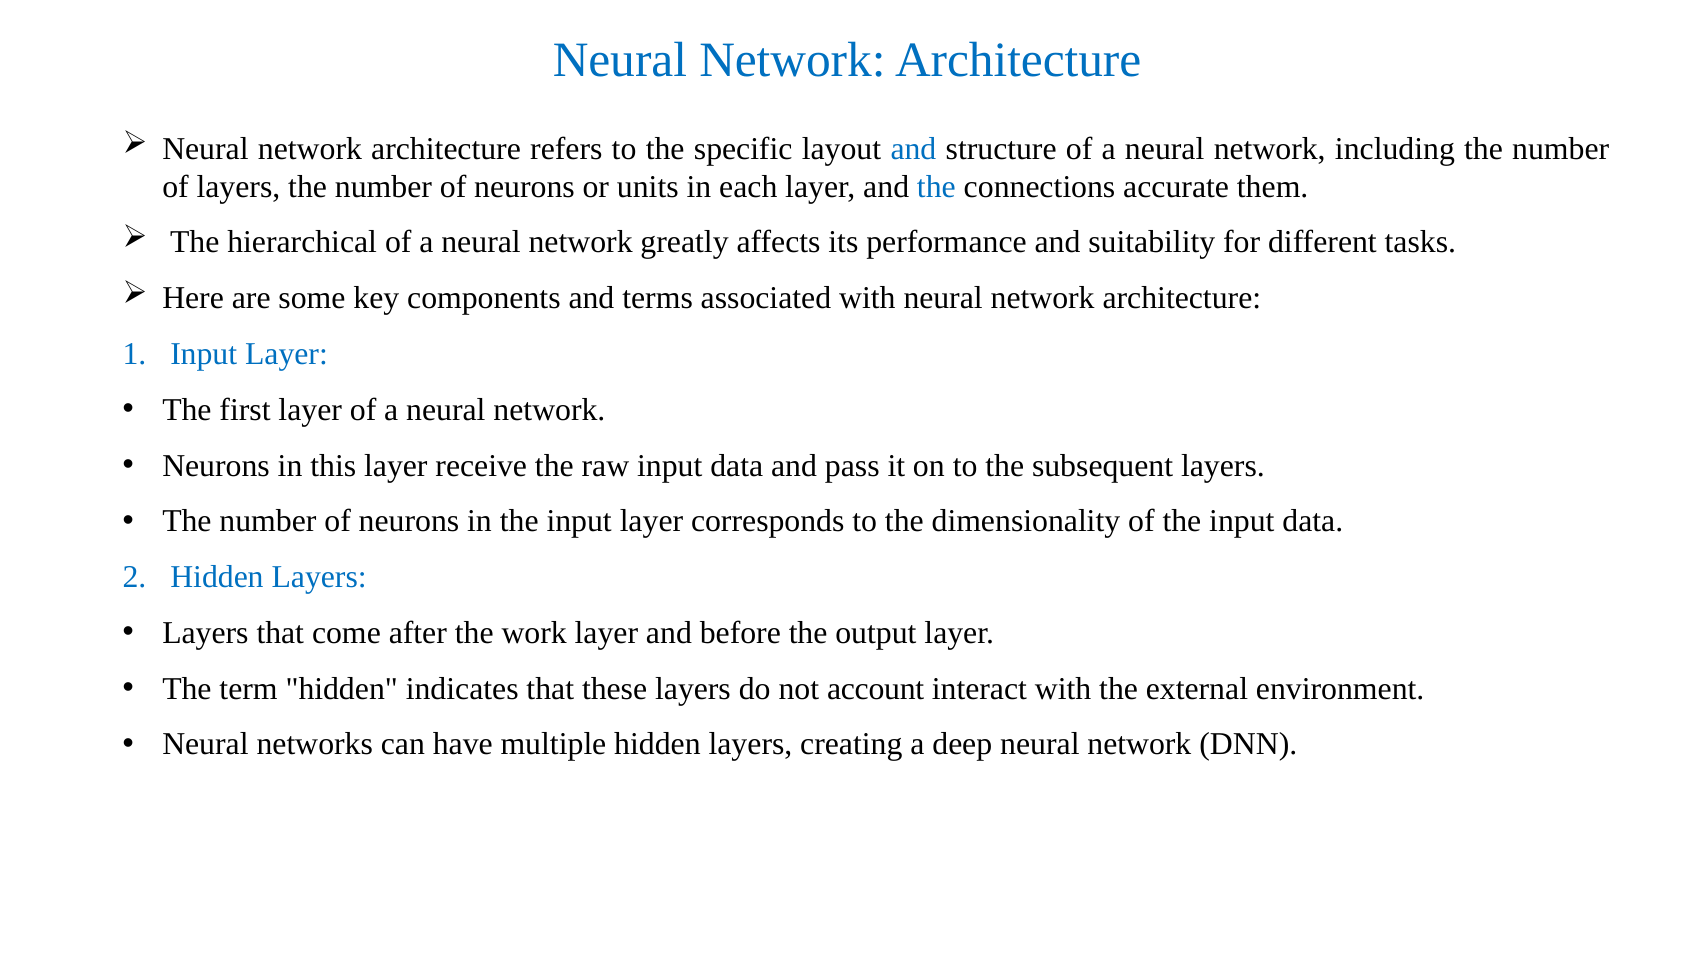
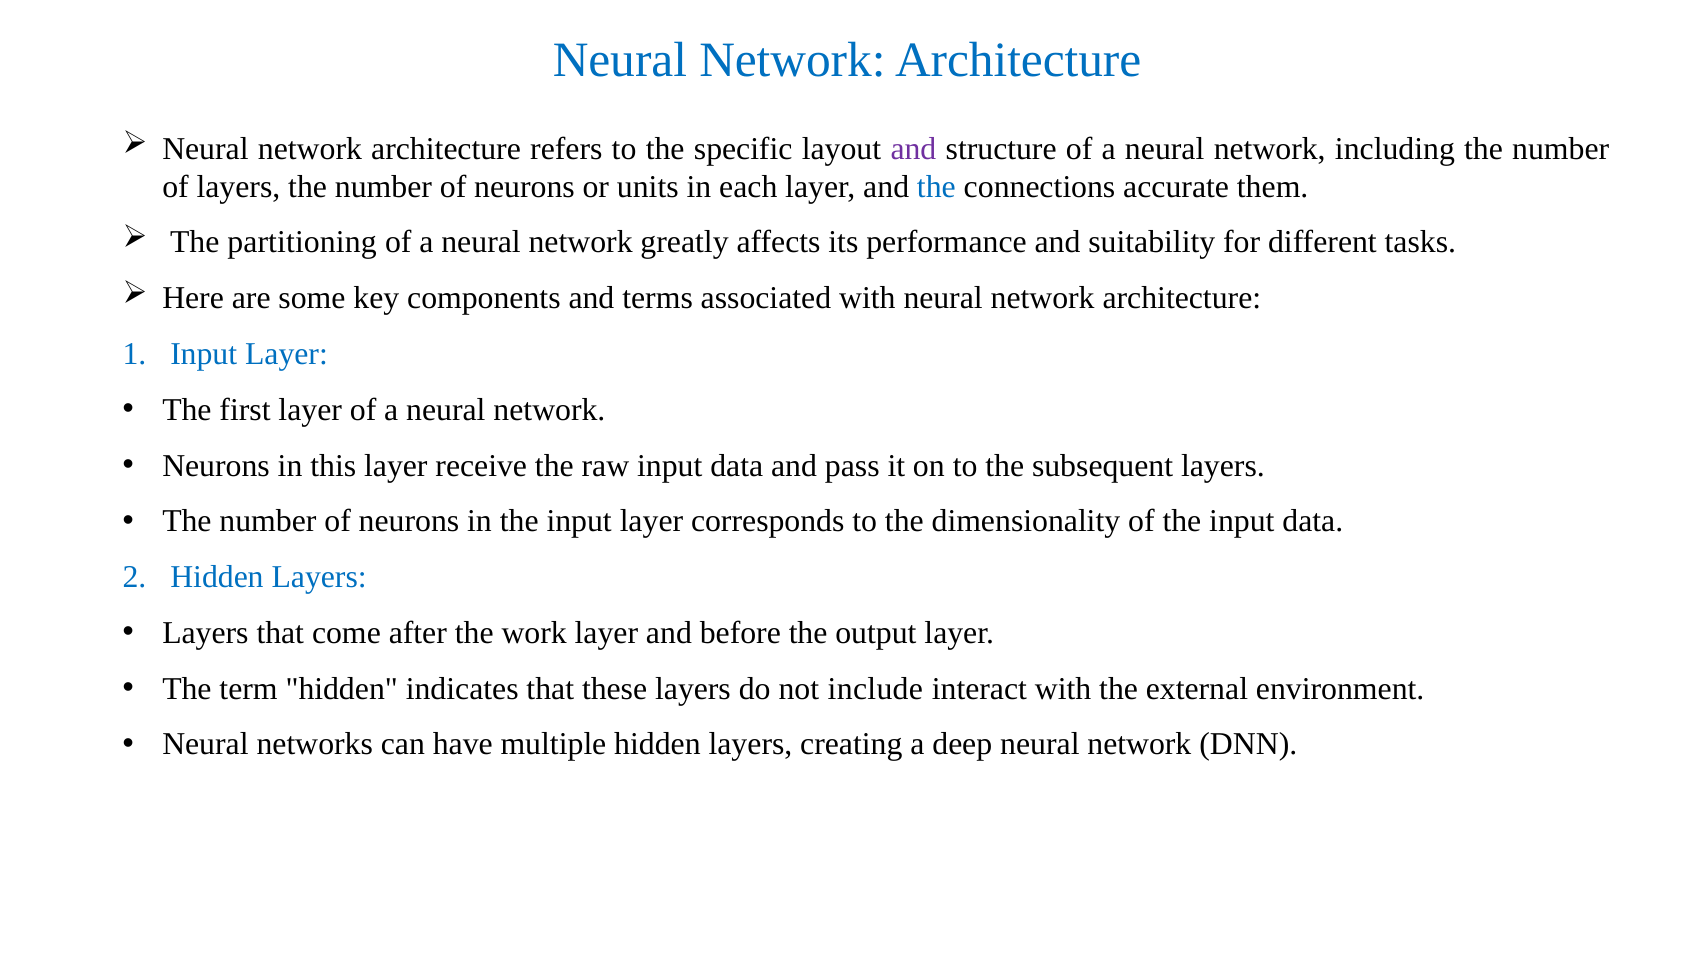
and colour: blue -> purple (913, 149)
hierarchical: hierarchical -> partitioning (302, 243)
account: account -> include (875, 689)
